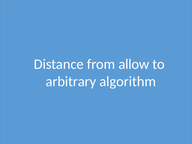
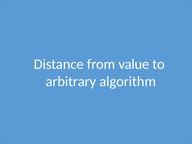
allow: allow -> value (134, 64)
